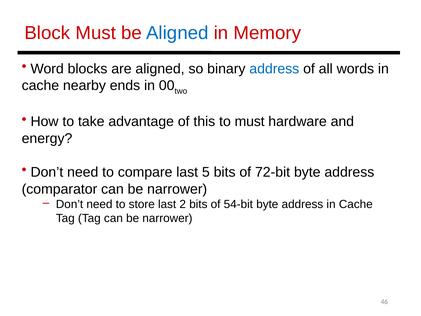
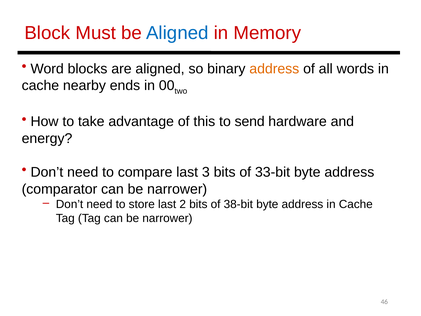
address colour: blue -> orange (274, 69)
to must: must -> send (250, 122)
5: 5 -> 3 (206, 172)
72-bit: 72-bit -> 33-bit (273, 172)
54-bit: 54-bit -> 38-bit (238, 204)
